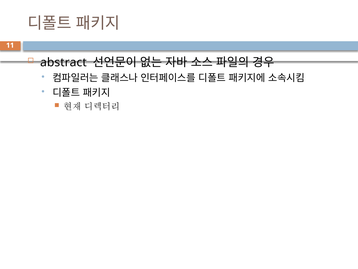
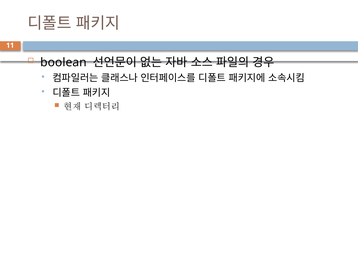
abstract: abstract -> boolean (63, 62)
